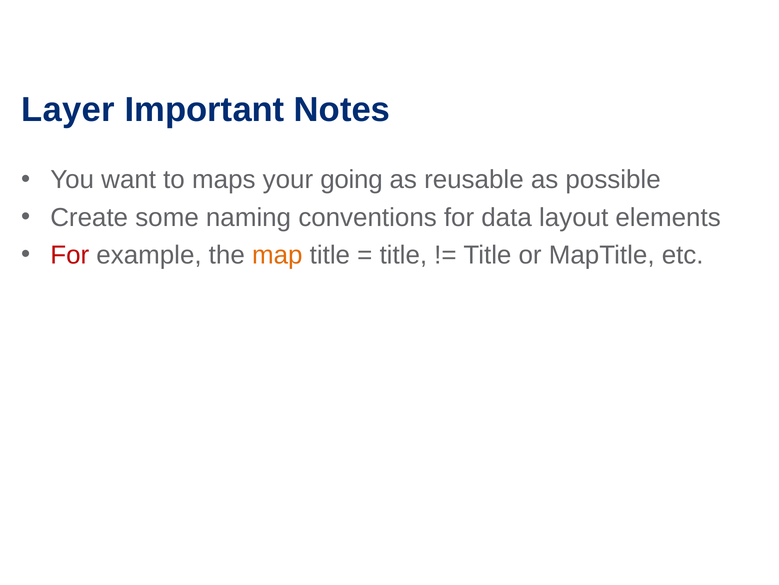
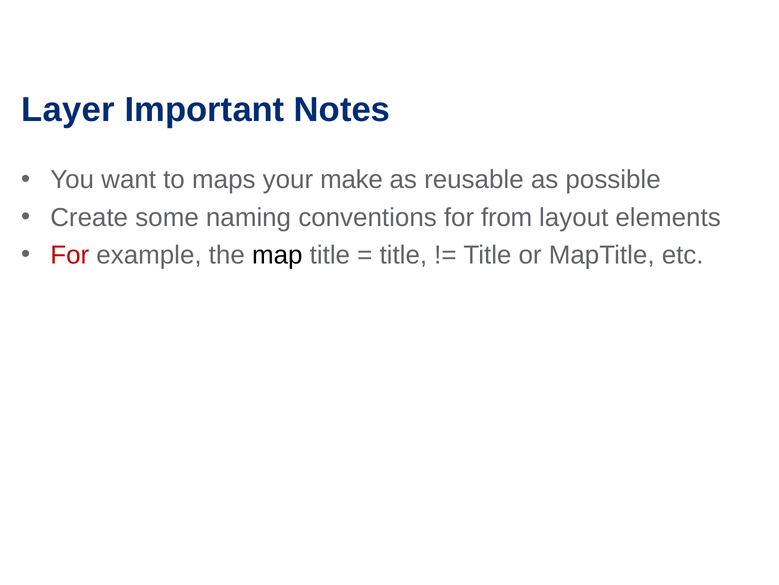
going: going -> make (351, 180)
data: data -> from (507, 217)
map colour: orange -> black (277, 255)
